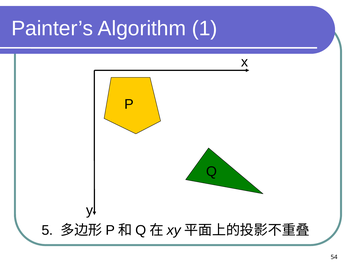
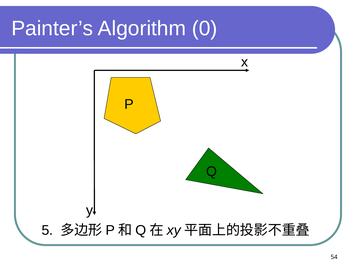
1: 1 -> 0 (205, 28)
